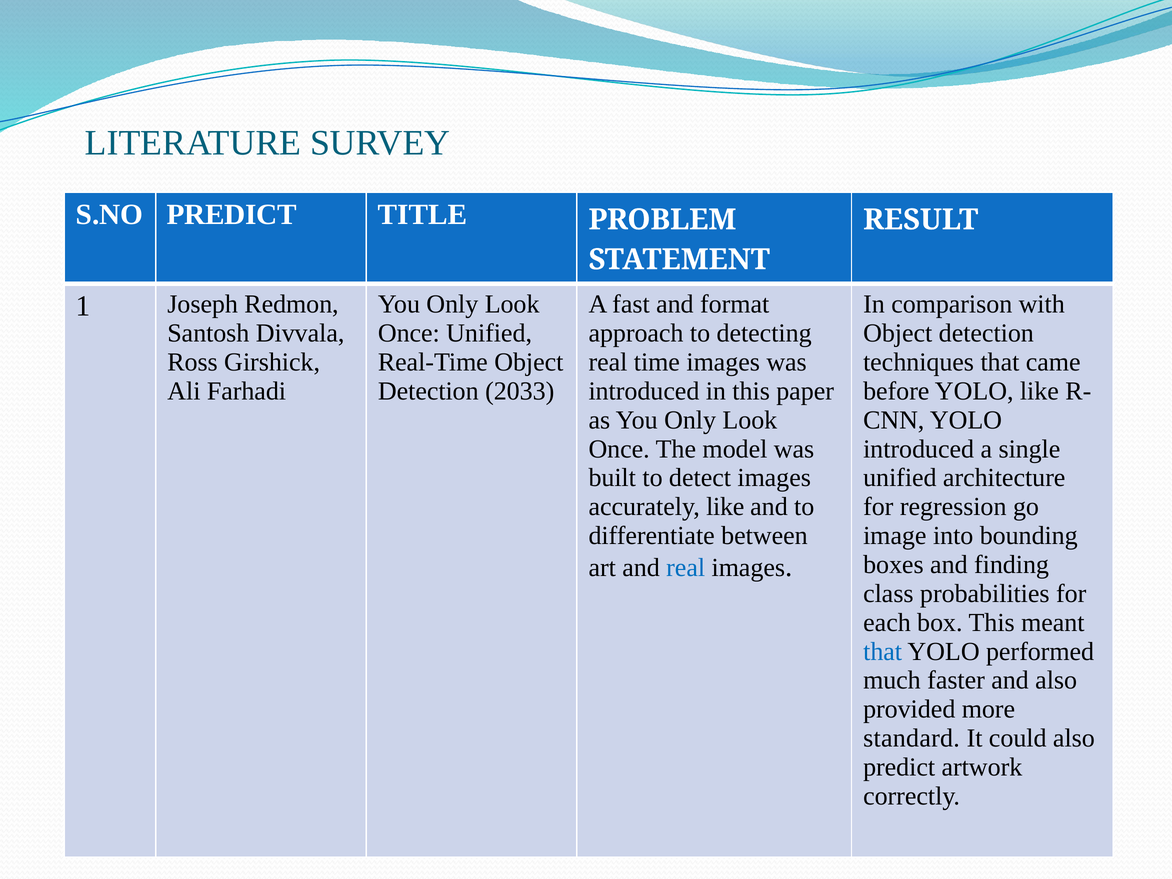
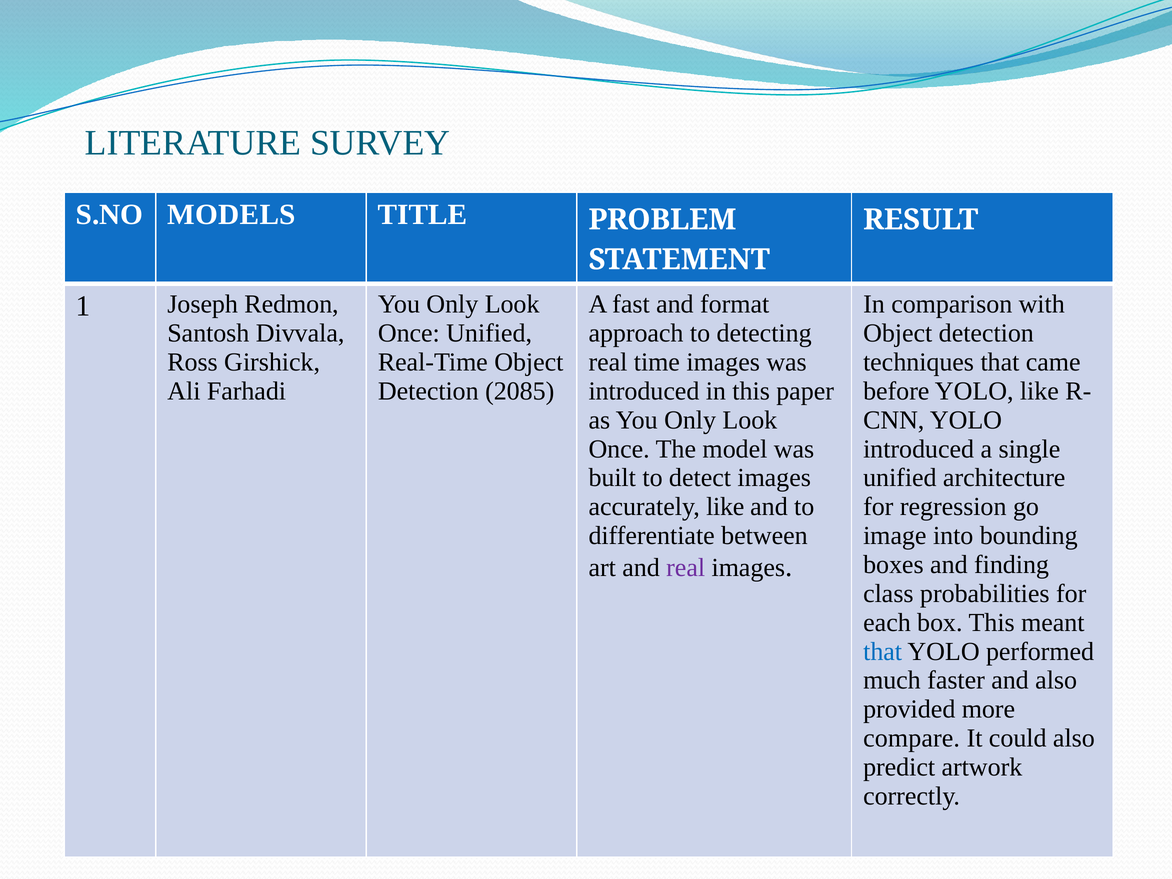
S.NO PREDICT: PREDICT -> MODELS (231, 215)
2033: 2033 -> 2085 (520, 391)
real colour: blue -> purple (686, 568)
standard: standard -> compare (912, 738)
